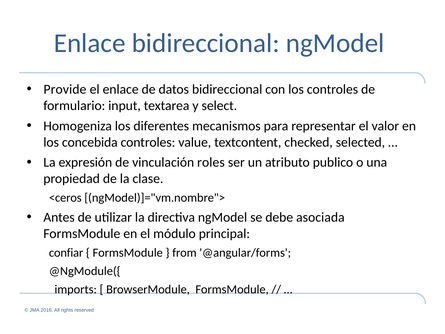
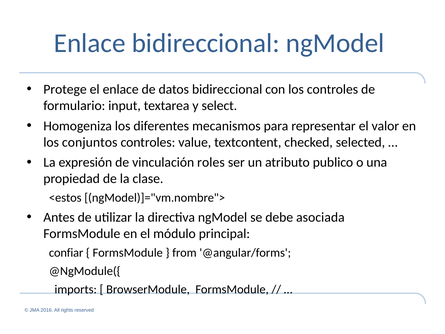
Provide: Provide -> Protege (65, 89)
concebida: concebida -> conjuntos (90, 142)
<ceros: <ceros -> <estos (65, 198)
